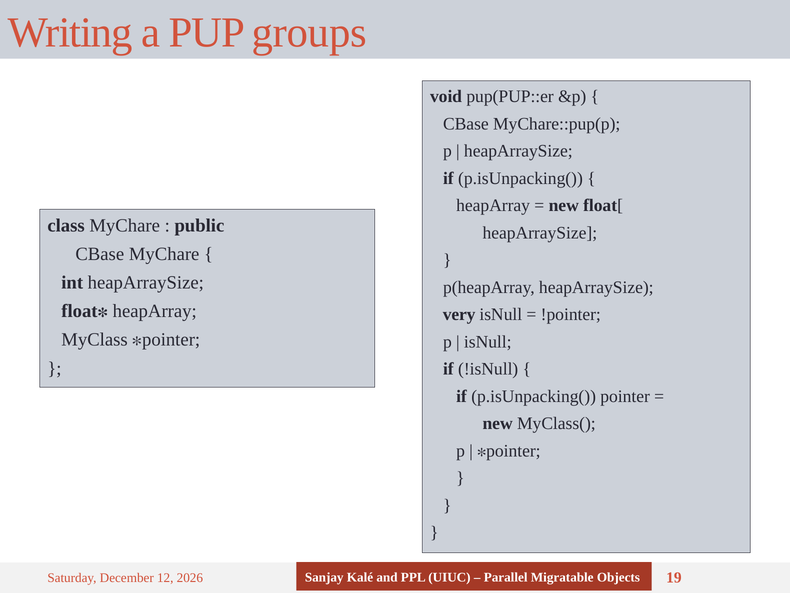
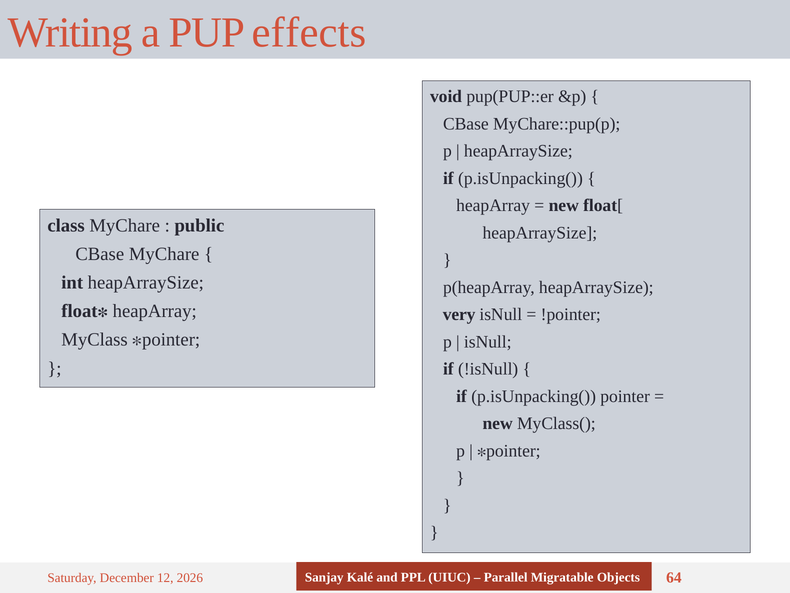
groups: groups -> effects (309, 33)
19: 19 -> 64 (674, 577)
